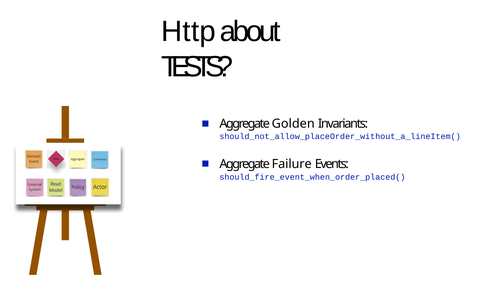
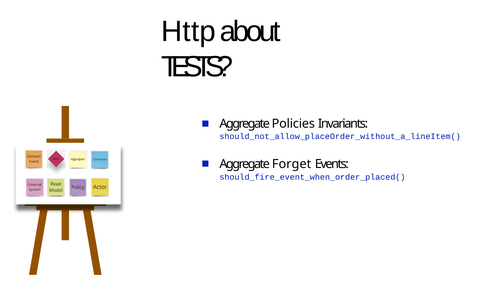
Golden: Golden -> Policies (293, 123)
Failure: Failure -> Forget (292, 164)
